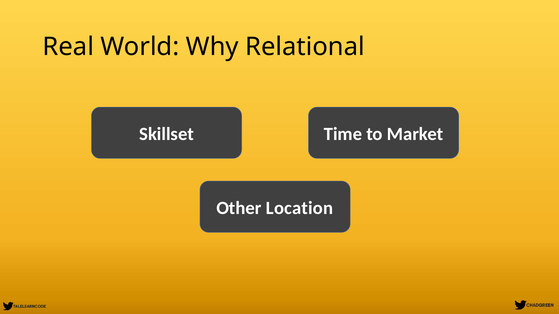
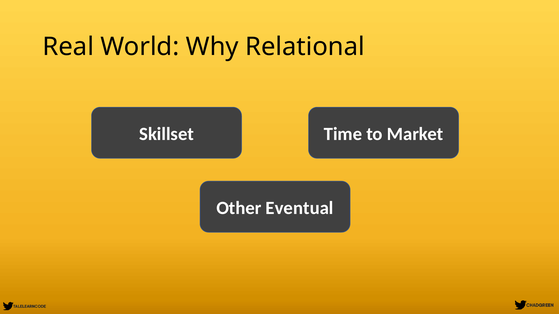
Location: Location -> Eventual (300, 208)
